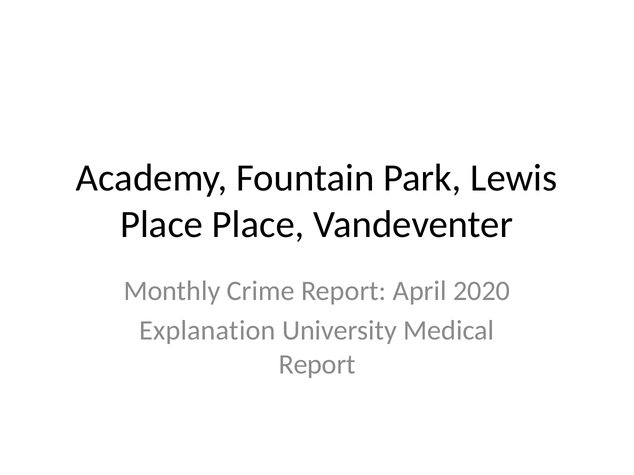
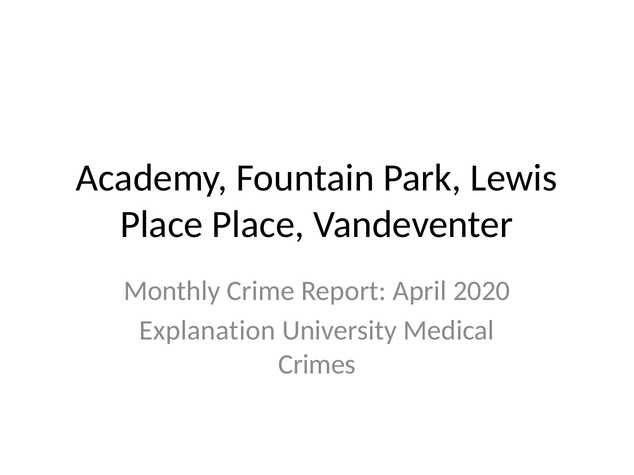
Report: Report -> Crimes (317, 365)
